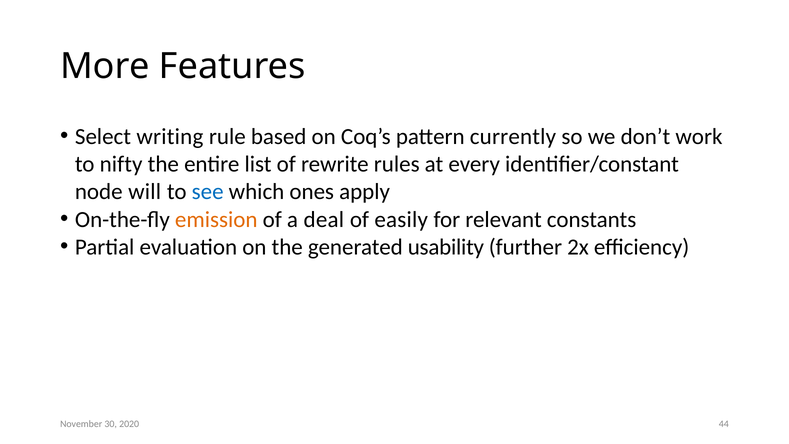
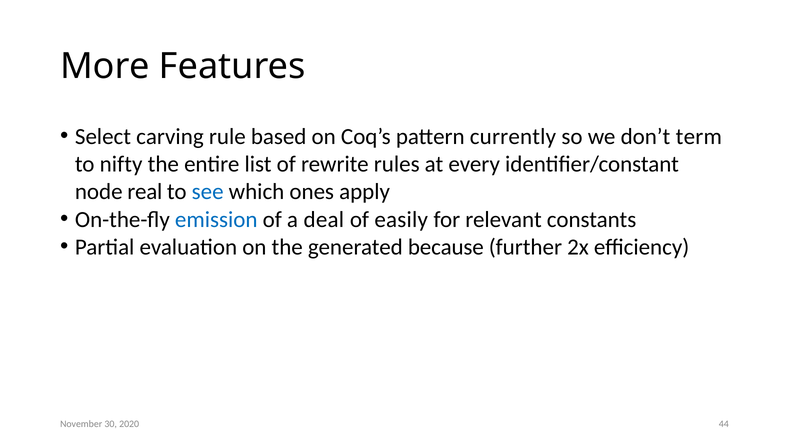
writing: writing -> carving (170, 137)
work: work -> term (699, 137)
will: will -> real (145, 192)
emission colour: orange -> blue (216, 219)
usability: usability -> because (446, 247)
